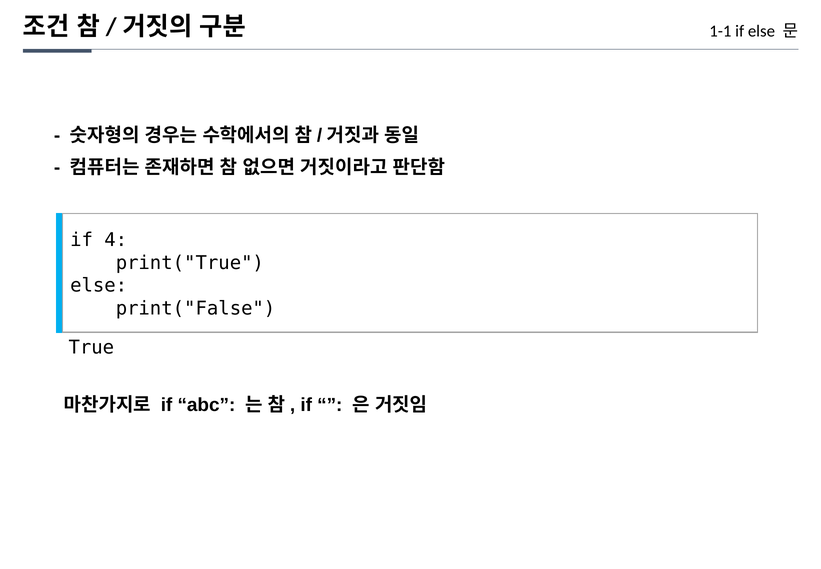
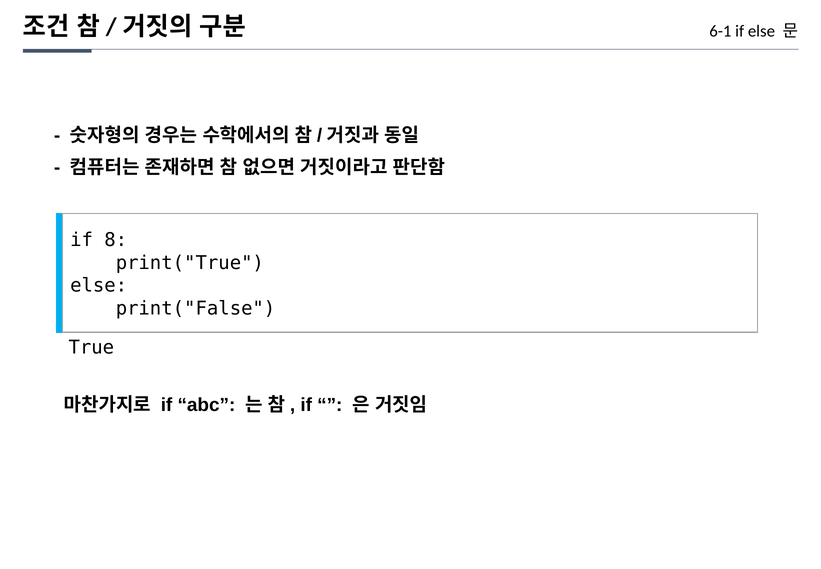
1-1: 1-1 -> 6-1 (720, 31)
4: 4 -> 8 (116, 240)
